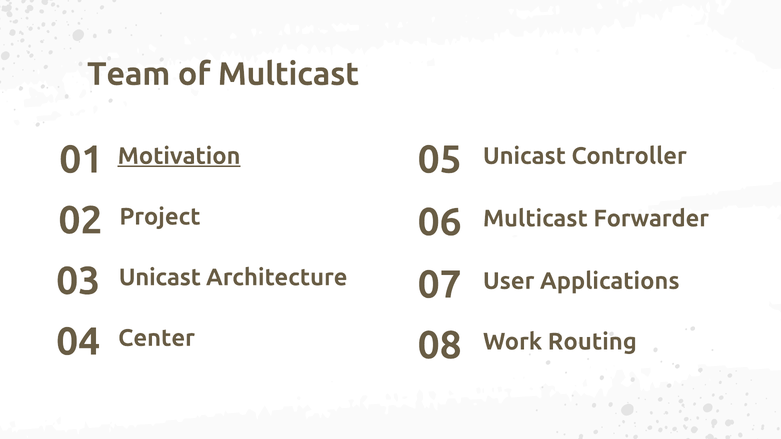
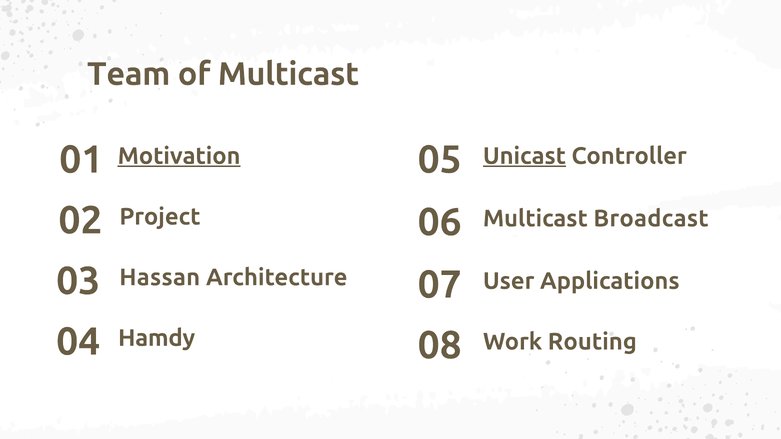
Unicast underline: none -> present (524, 156)
Forwarder: Forwarder -> Broadcast (651, 219)
Unicast: Unicast -> Hassan (160, 278)
Center: Center -> Hamdy (157, 338)
